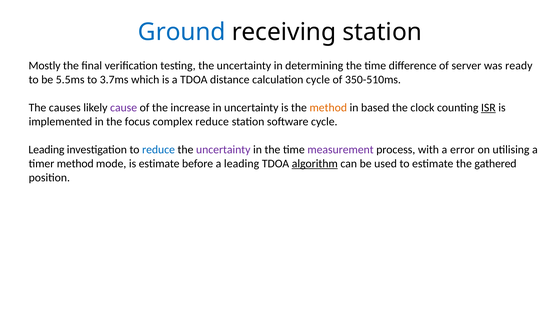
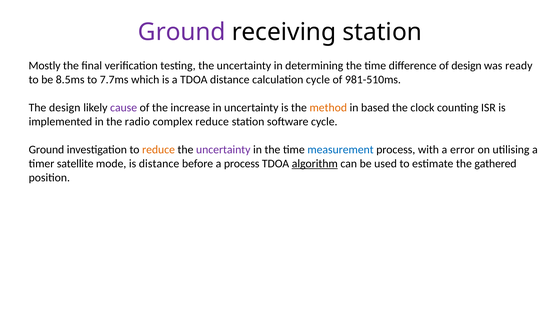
Ground colour: blue -> purple (182, 32)
of server: server -> design (466, 66)
5.5ms: 5.5ms -> 8.5ms (70, 80)
3.7ms: 3.7ms -> 7.7ms (114, 80)
350-510ms: 350-510ms -> 981-510ms (373, 80)
The causes: causes -> design (65, 108)
ISR underline: present -> none (488, 108)
focus: focus -> radio (137, 122)
Leading: Leading -> Ground (46, 150)
reduce colour: blue -> orange (159, 150)
measurement colour: purple -> blue (341, 150)
timer method: method -> satellite (75, 164)
is estimate: estimate -> distance (159, 164)
a leading: leading -> process (242, 164)
